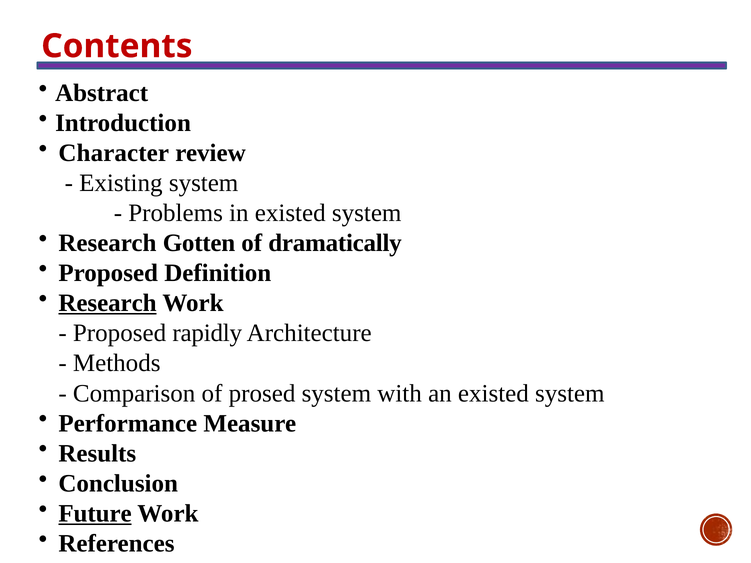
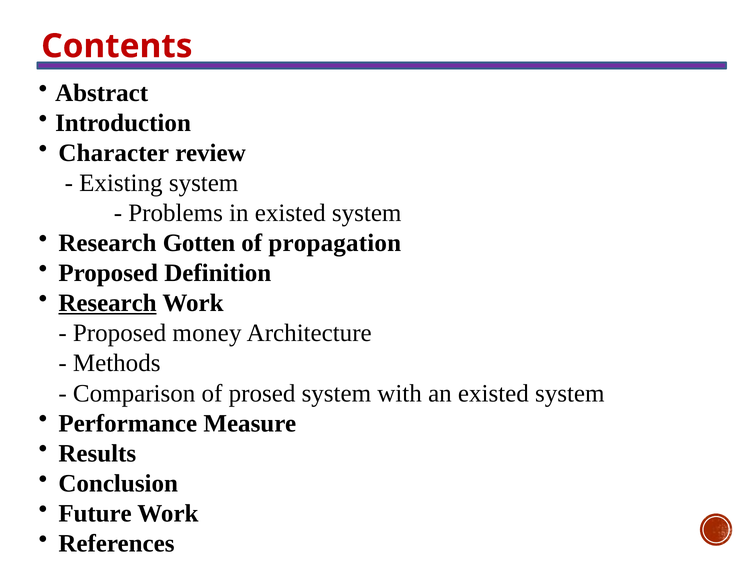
dramatically: dramatically -> propagation (335, 243)
rapidly: rapidly -> money (207, 333)
Future underline: present -> none (95, 514)
